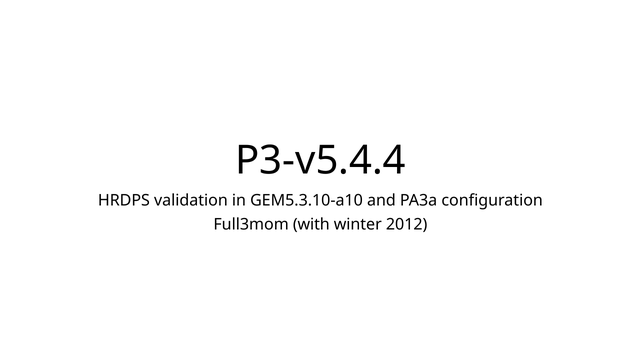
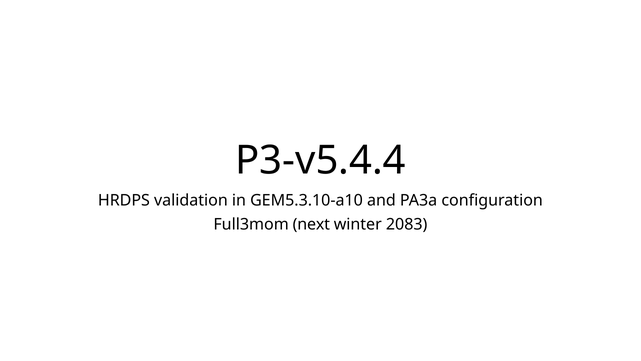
with: with -> next (311, 224)
2012: 2012 -> 2083 (407, 224)
